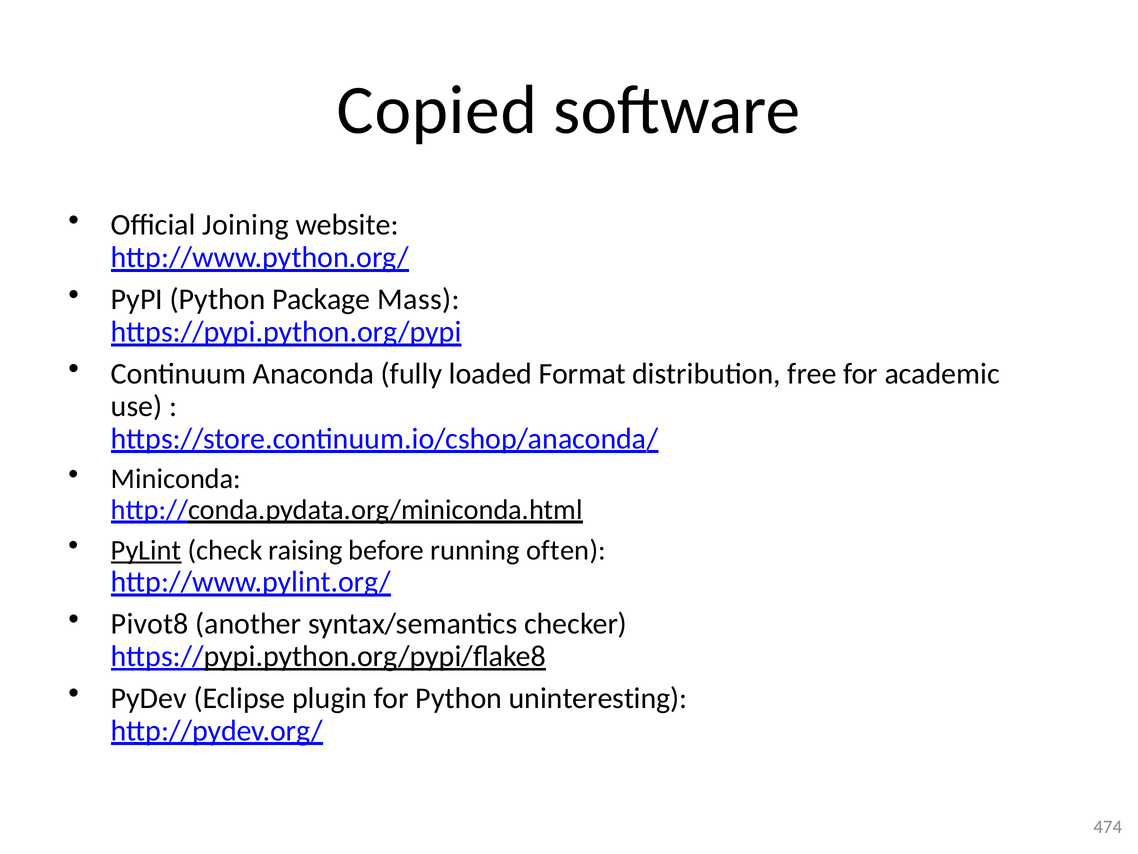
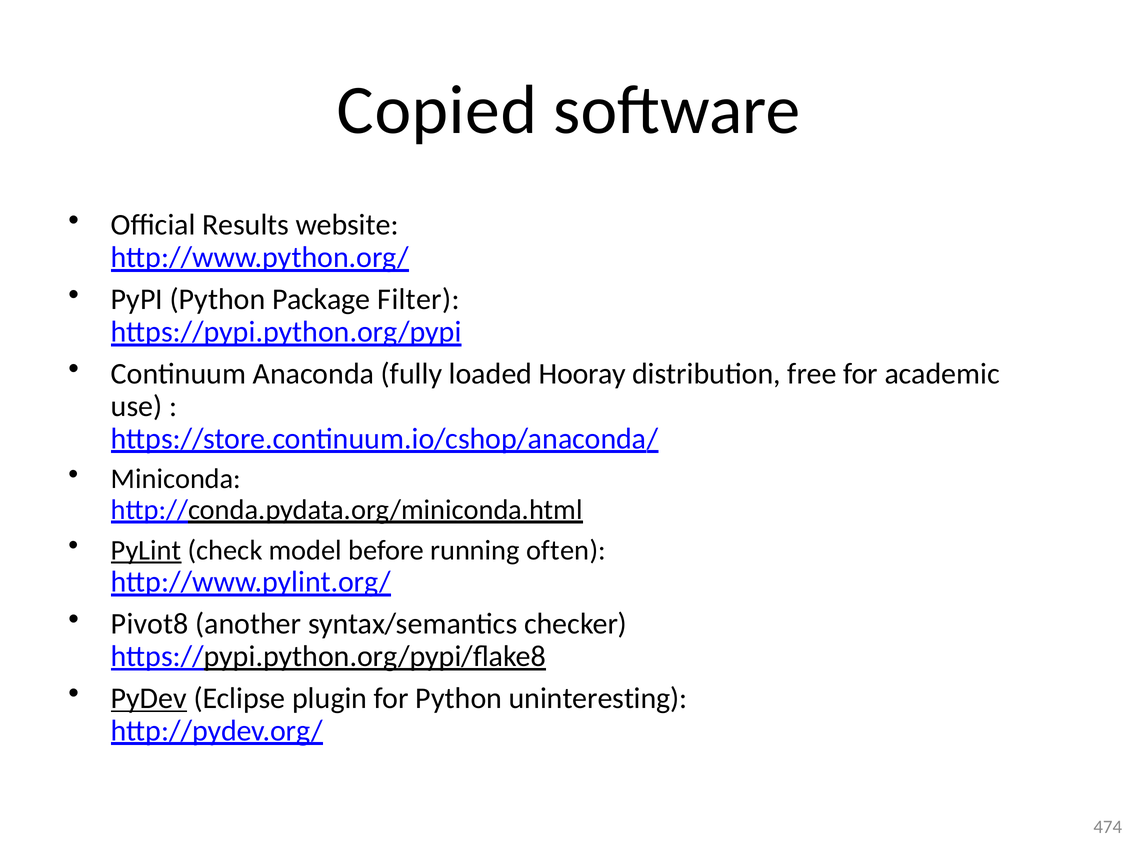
Joining: Joining -> Results (246, 225)
Mass: Mass -> Filter (419, 299)
Format: Format -> Hooray (582, 374)
raising: raising -> model (305, 550)
PyDev underline: none -> present (149, 698)
